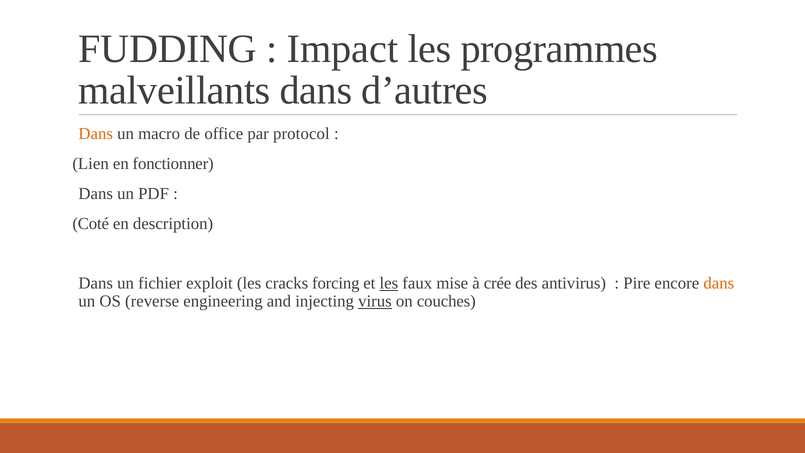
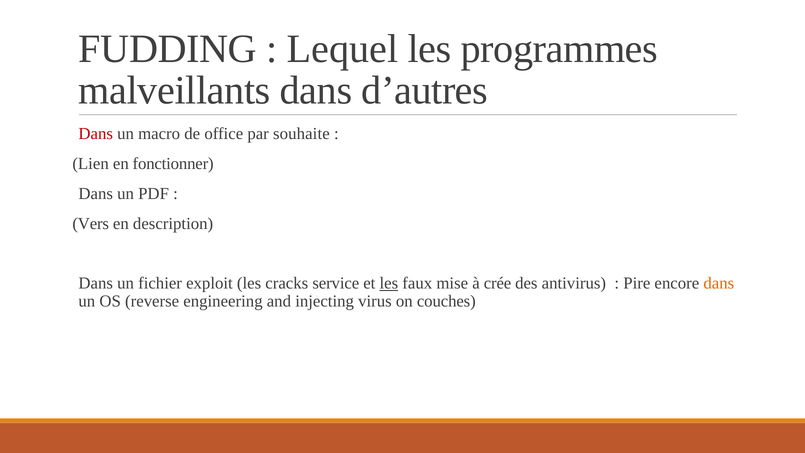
Impact: Impact -> Lequel (342, 49)
Dans colour: orange -> red (96, 134)
protocol: protocol -> souhaite (301, 134)
Coté: Coté -> Vers (91, 223)
forcing: forcing -> service (336, 283)
virus underline: present -> none (375, 301)
